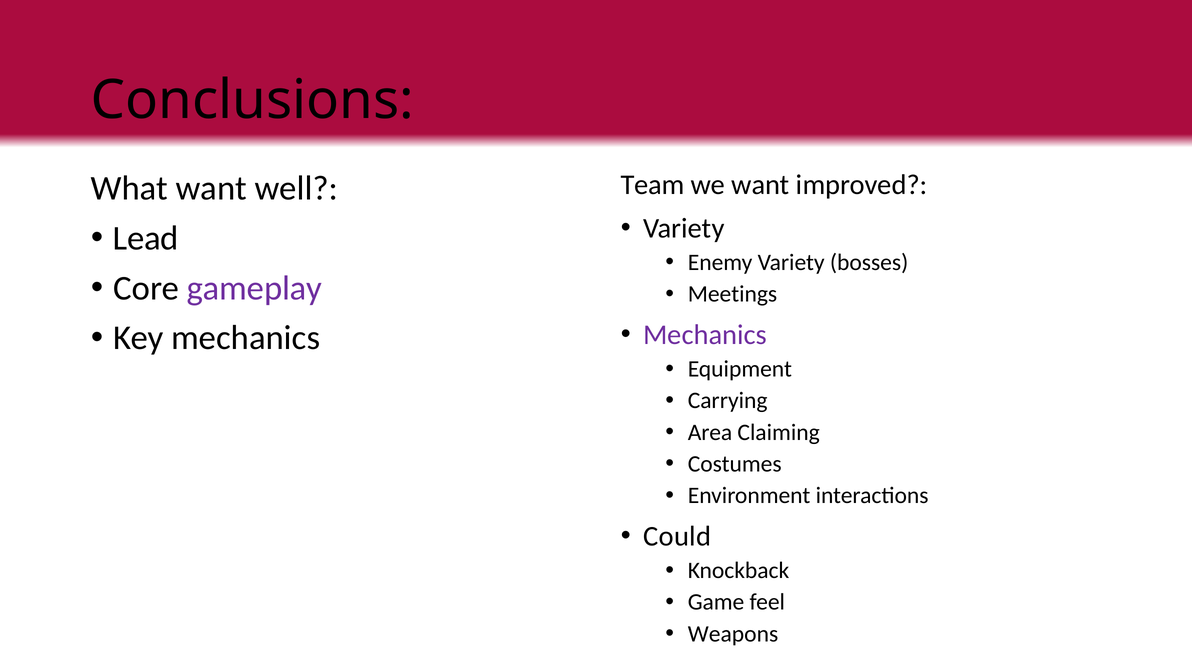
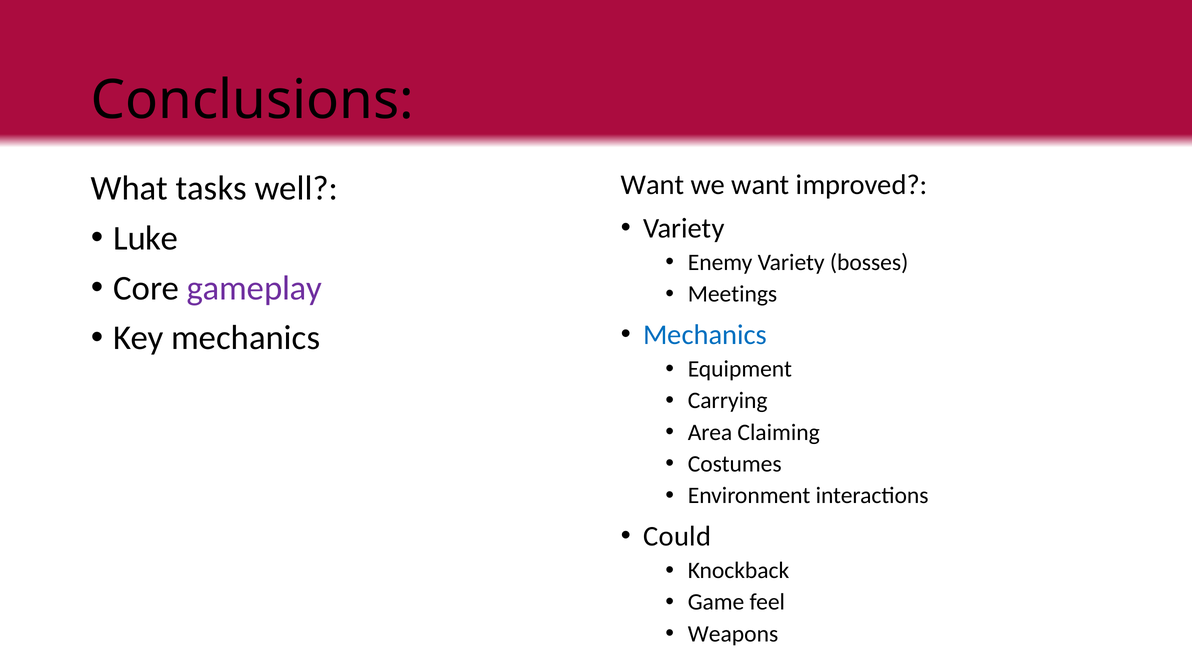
Team: Team -> Want (652, 185)
What want: want -> tasks (211, 188)
Lead: Lead -> Luke (146, 238)
Mechanics colour: purple -> blue (705, 335)
